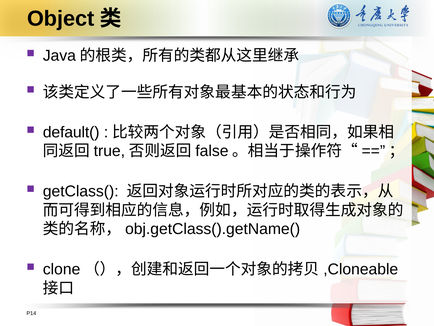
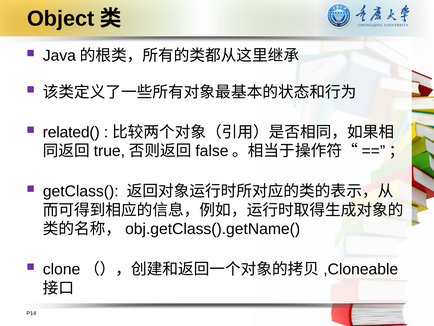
default(: default( -> related( (71, 132)
